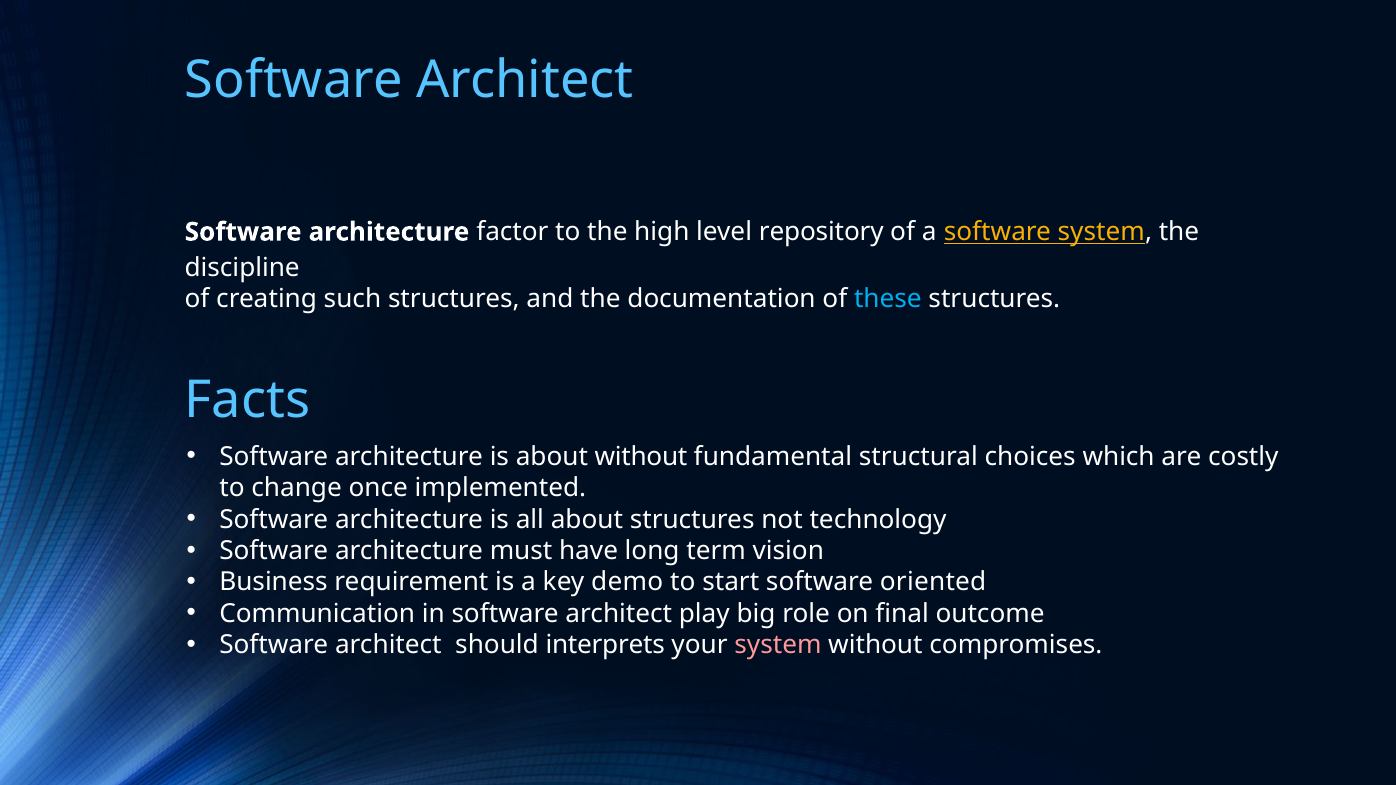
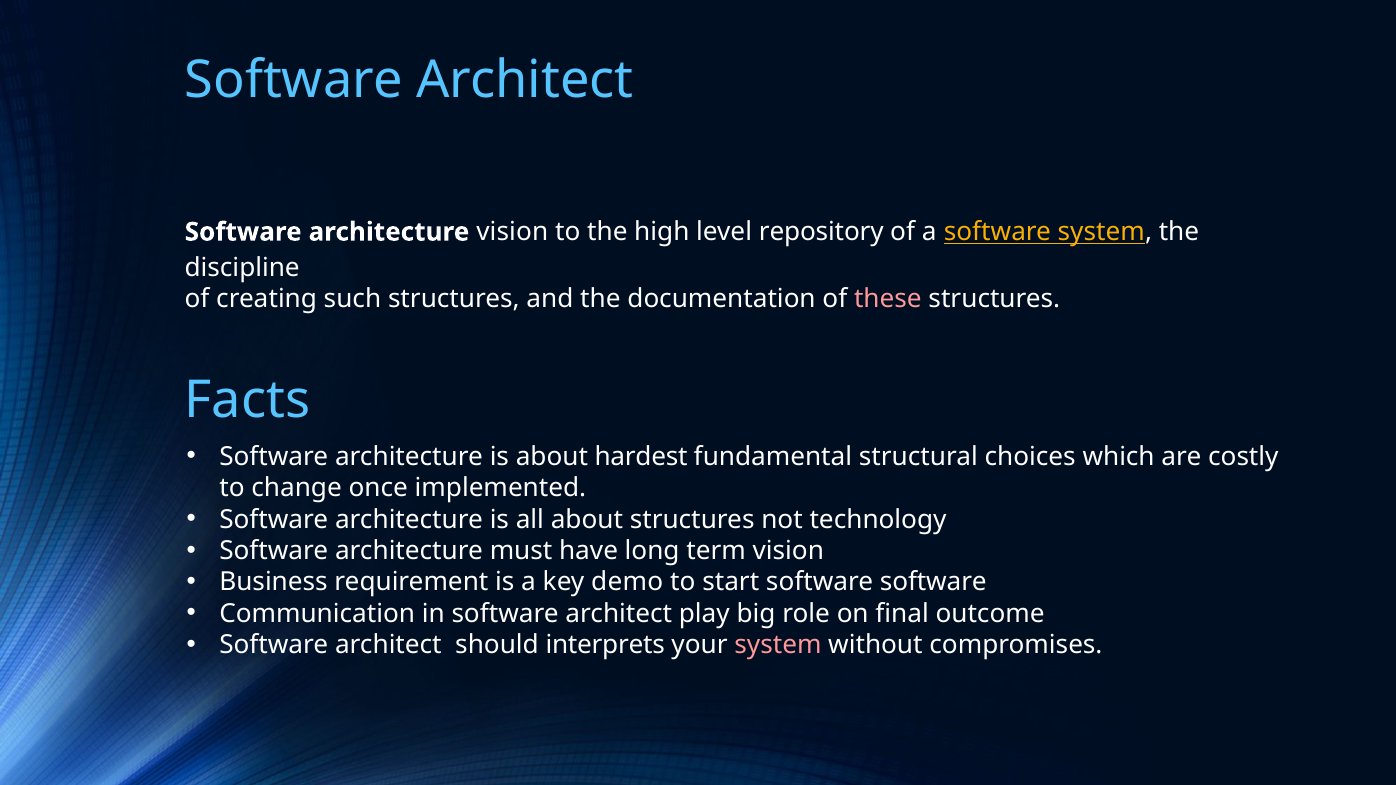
architecture factor: factor -> vision (512, 232)
these colour: light blue -> pink (888, 299)
about without: without -> hardest (641, 457)
software oriented: oriented -> software (933, 583)
